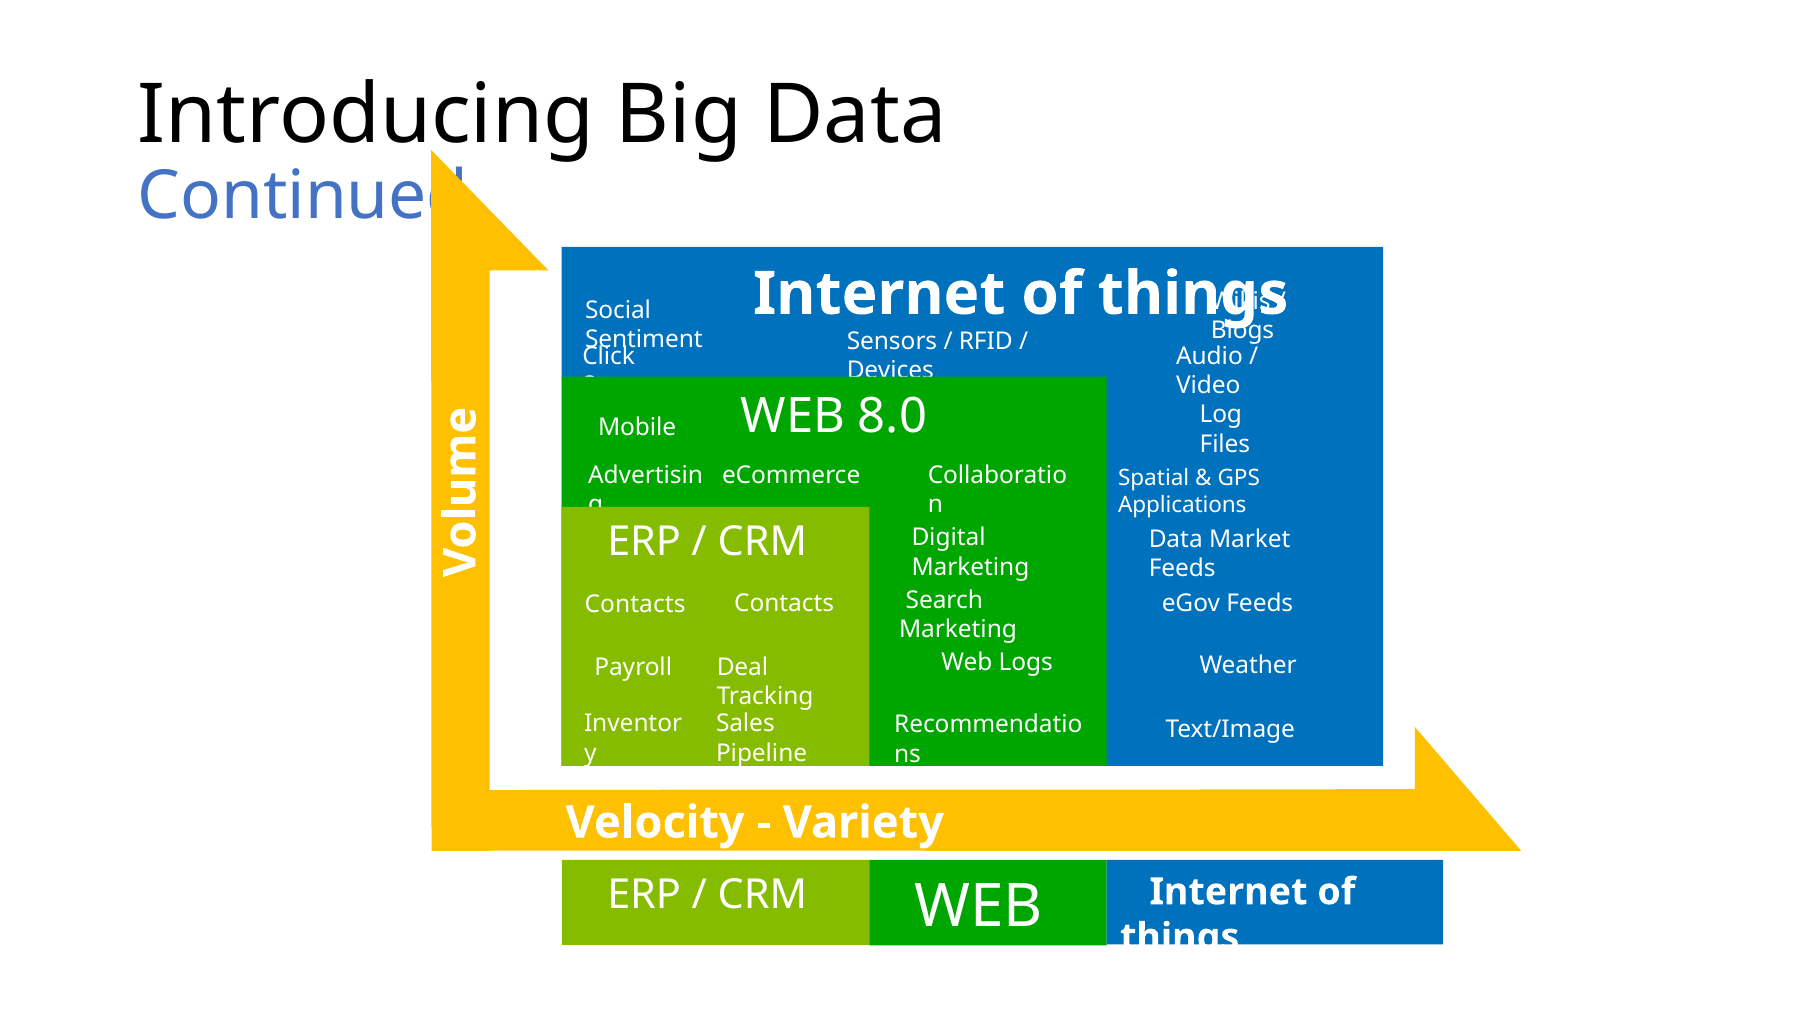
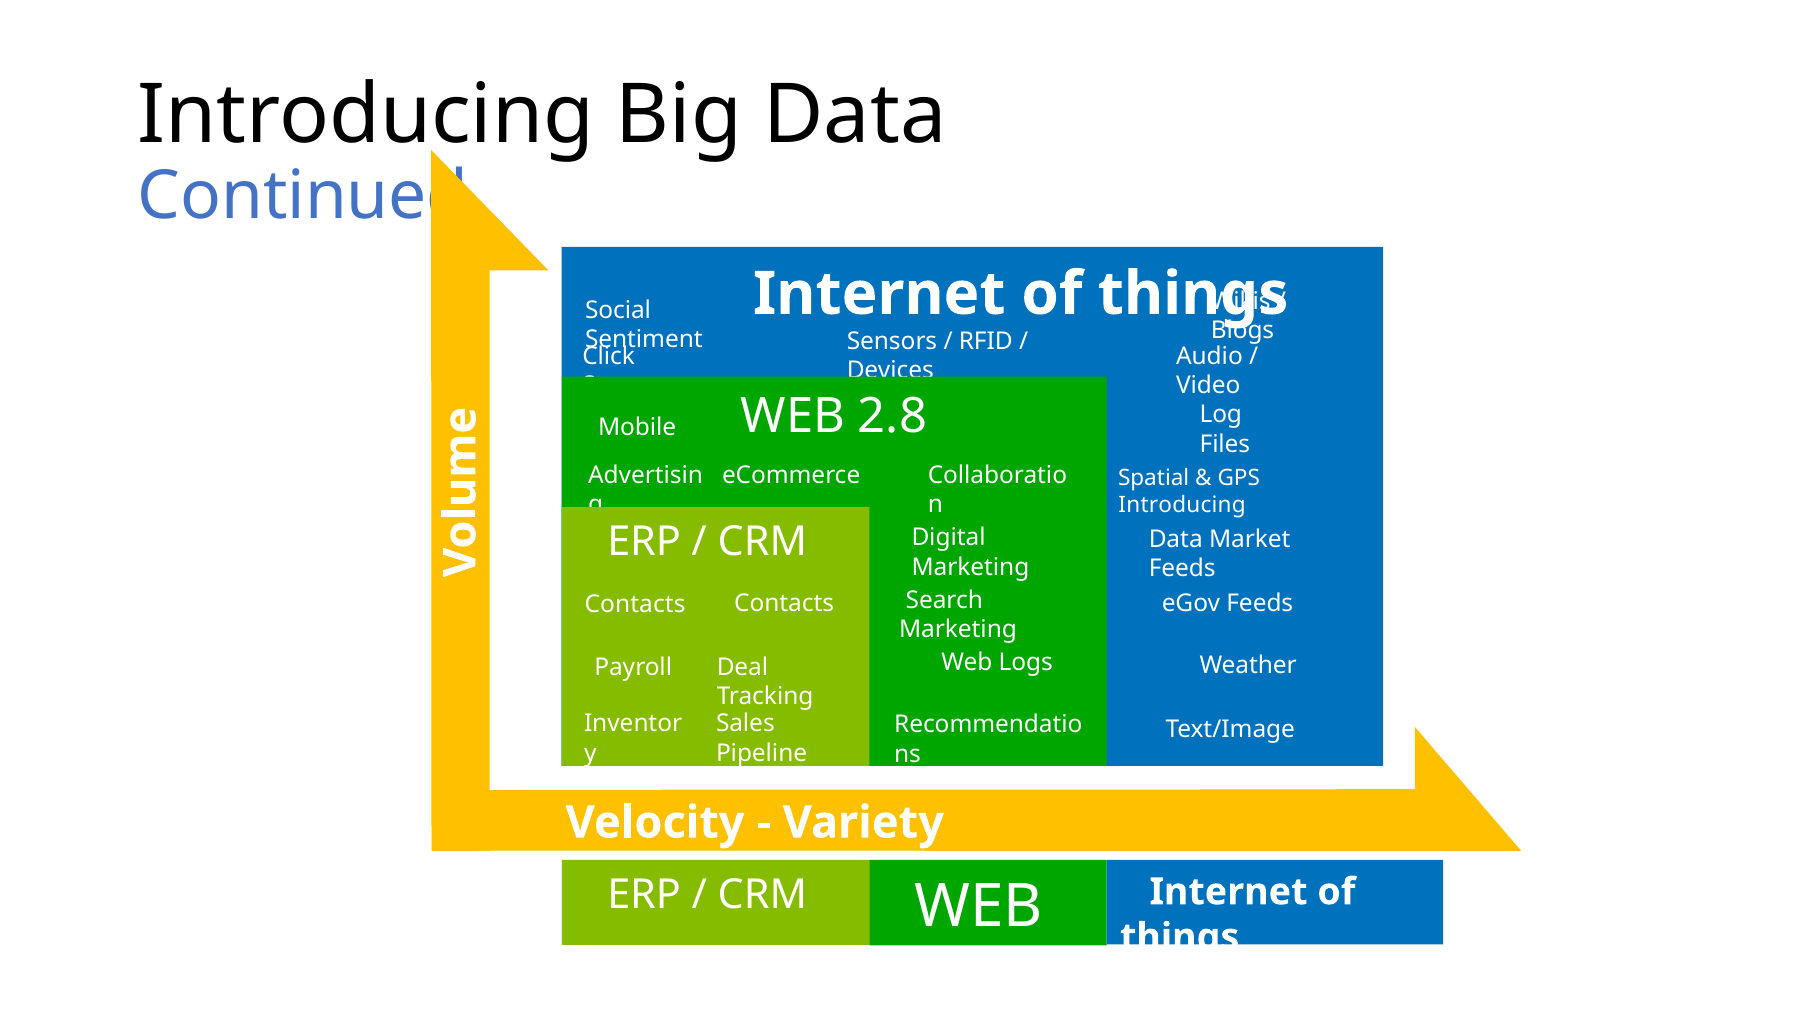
8.0: 8.0 -> 2.8 (892, 416)
Applications: Applications -> Introducing (1182, 505)
